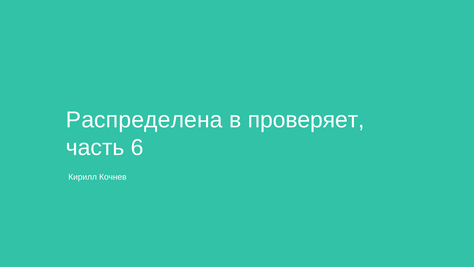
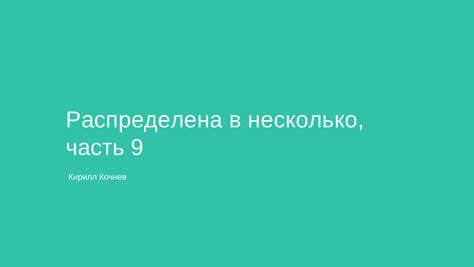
проверяет: проверяет -> несколько (306, 120)
6: 6 -> 9 (137, 147)
